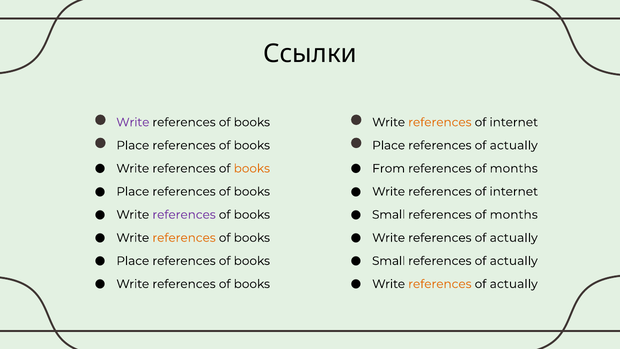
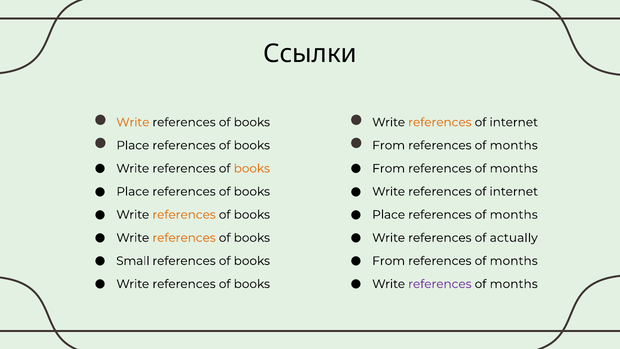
Write colour: purple -> orange (133, 122)
Place: Place -> From (389, 145)
actually: actually -> months (514, 145)
references colour: purple -> orange (184, 215)
Small: Small -> Place (389, 215)
Place: Place -> Small (133, 261)
Small: Small -> From (389, 261)
actually: actually -> months (514, 261)
references colour: orange -> purple (440, 284)
actually: actually -> months (514, 284)
